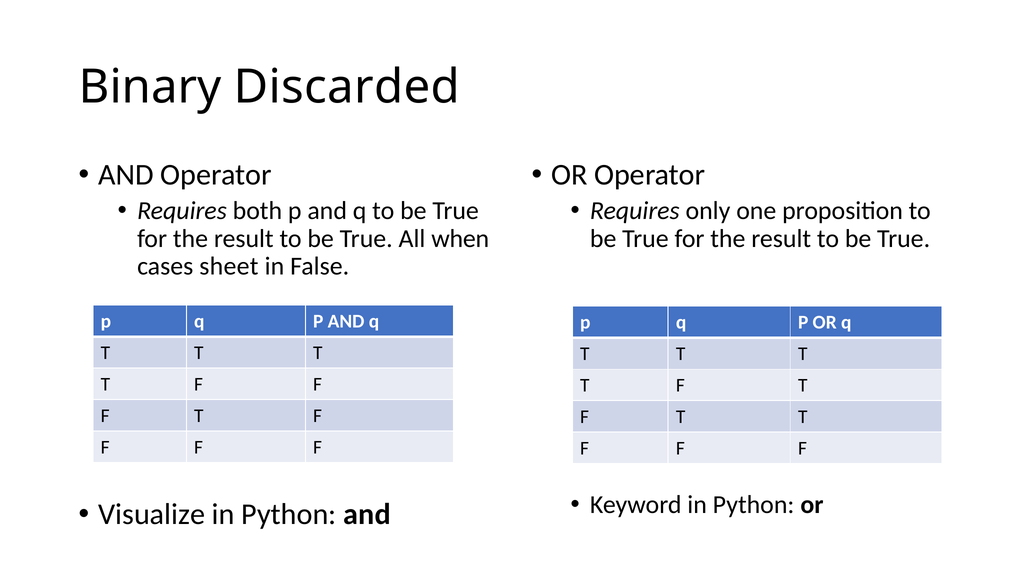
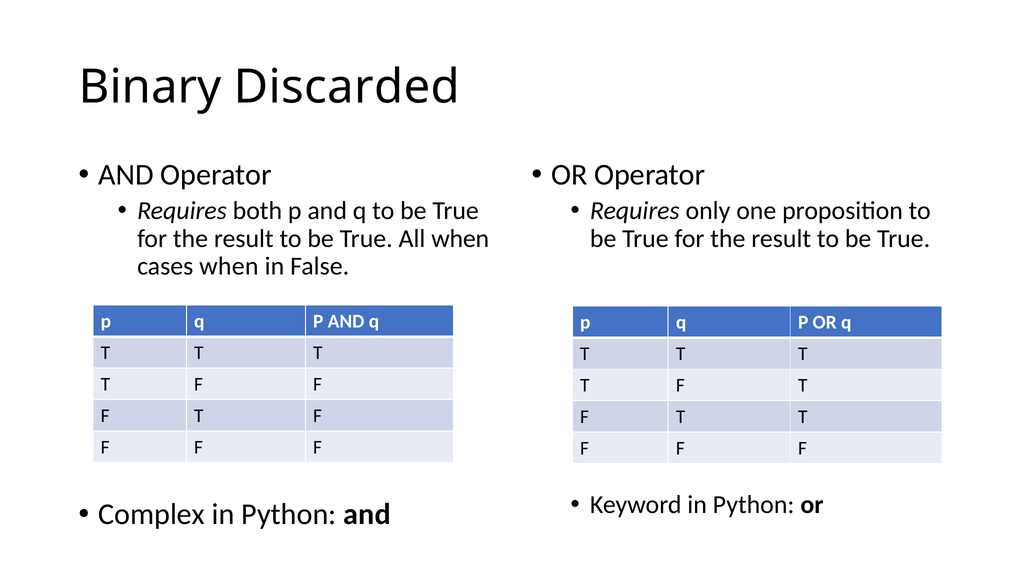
cases sheet: sheet -> when (229, 267)
Visualize: Visualize -> Complex (152, 514)
